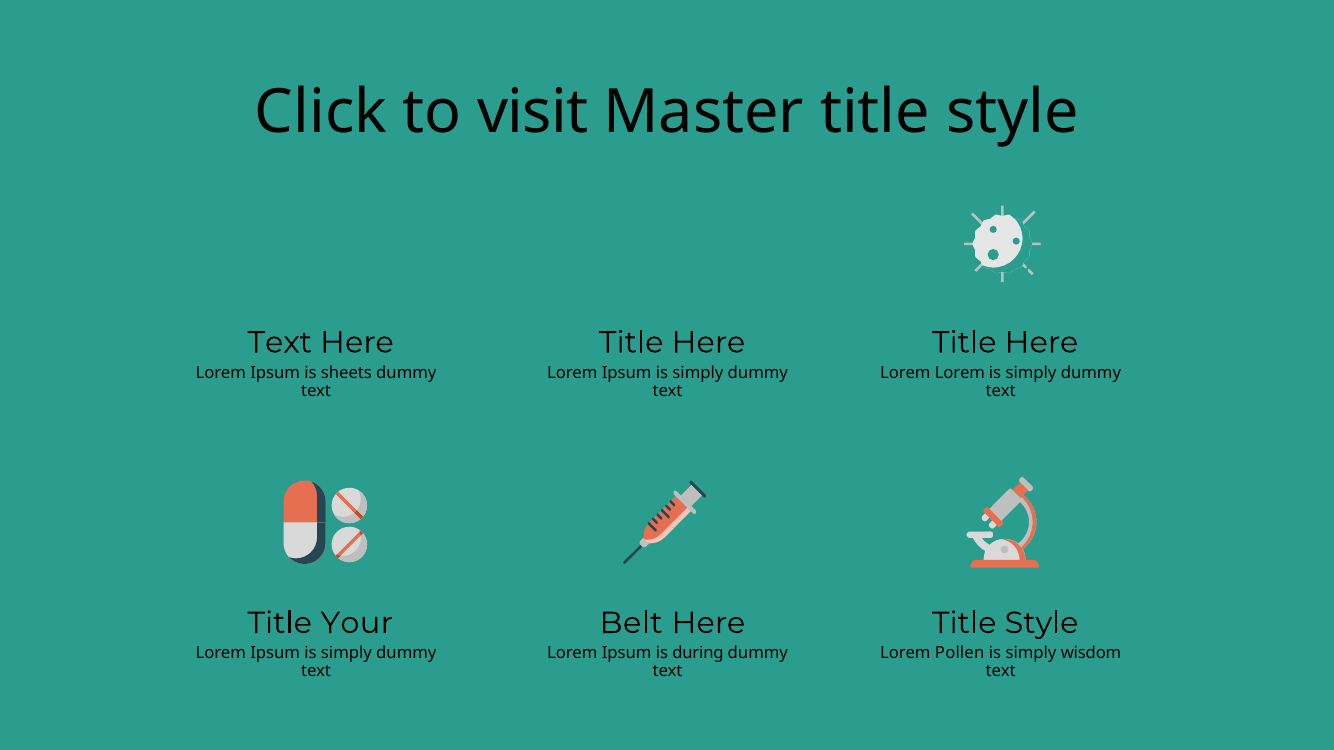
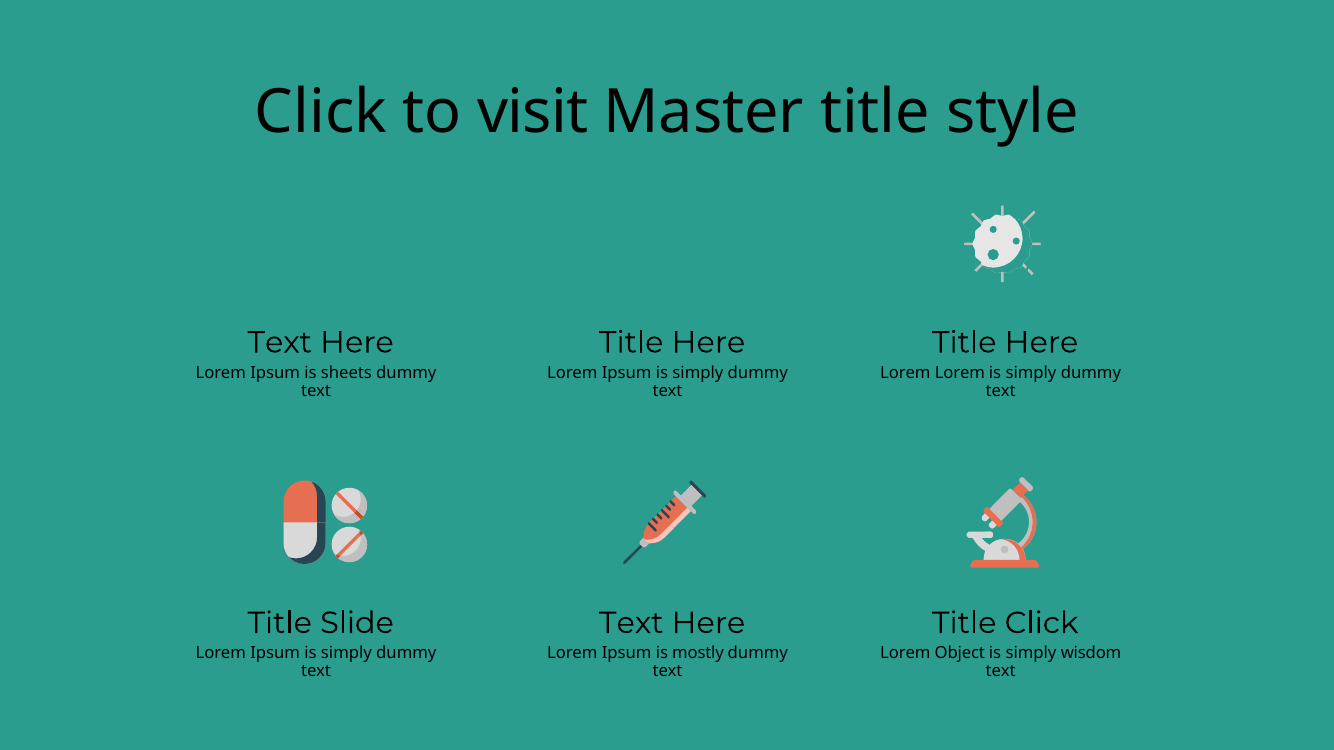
Your: Your -> Slide (357, 623)
Belt: Belt -> Text (631, 623)
Style: Style -> Click (1041, 623)
during: during -> mostly (698, 654)
Pollen: Pollen -> Object (960, 654)
